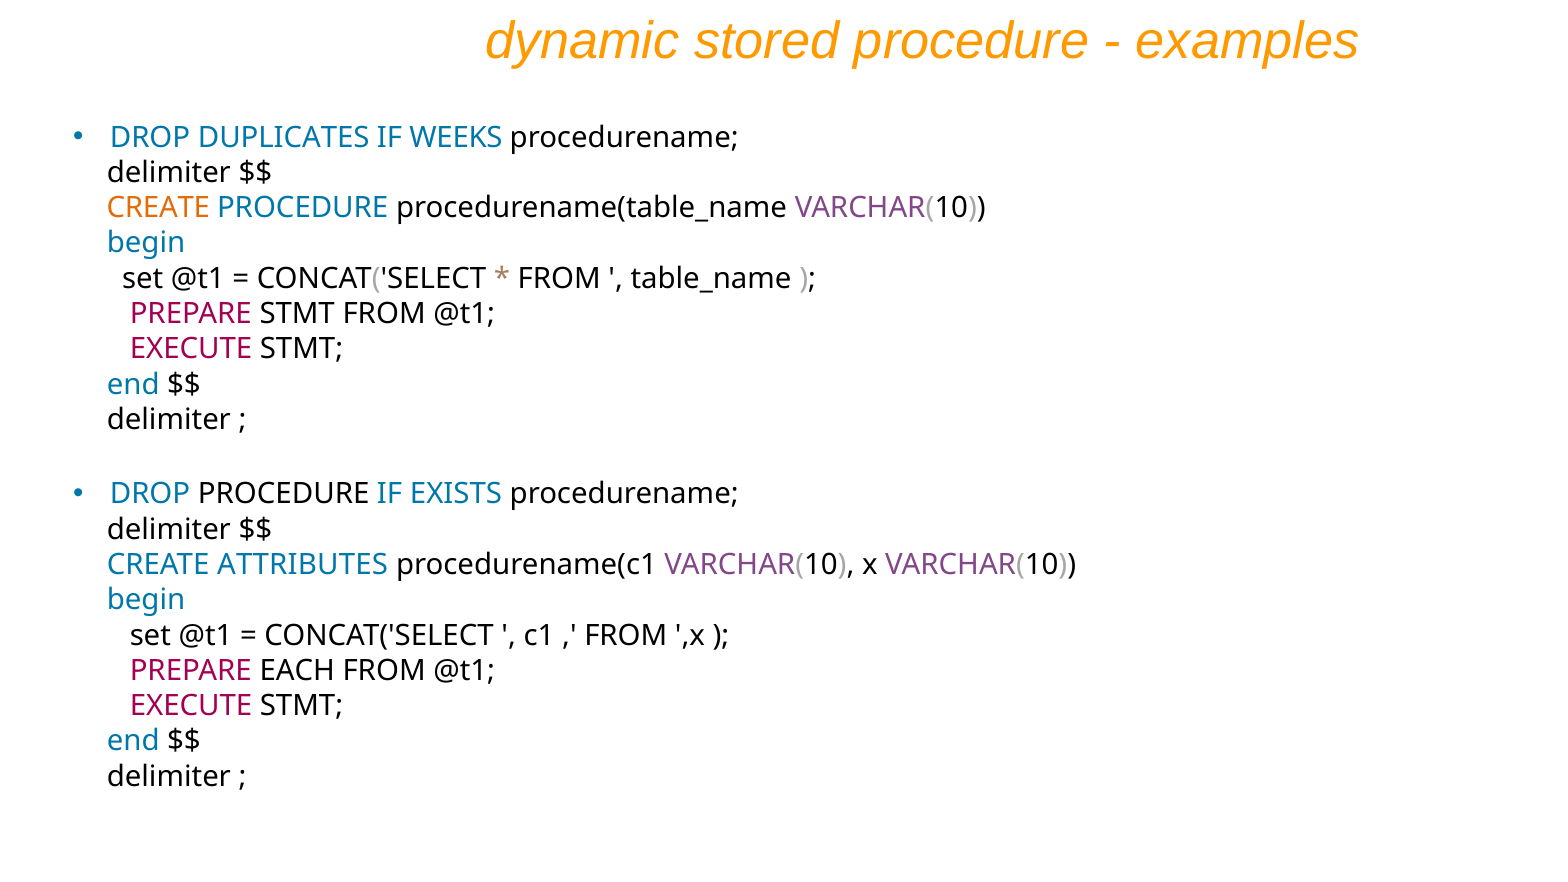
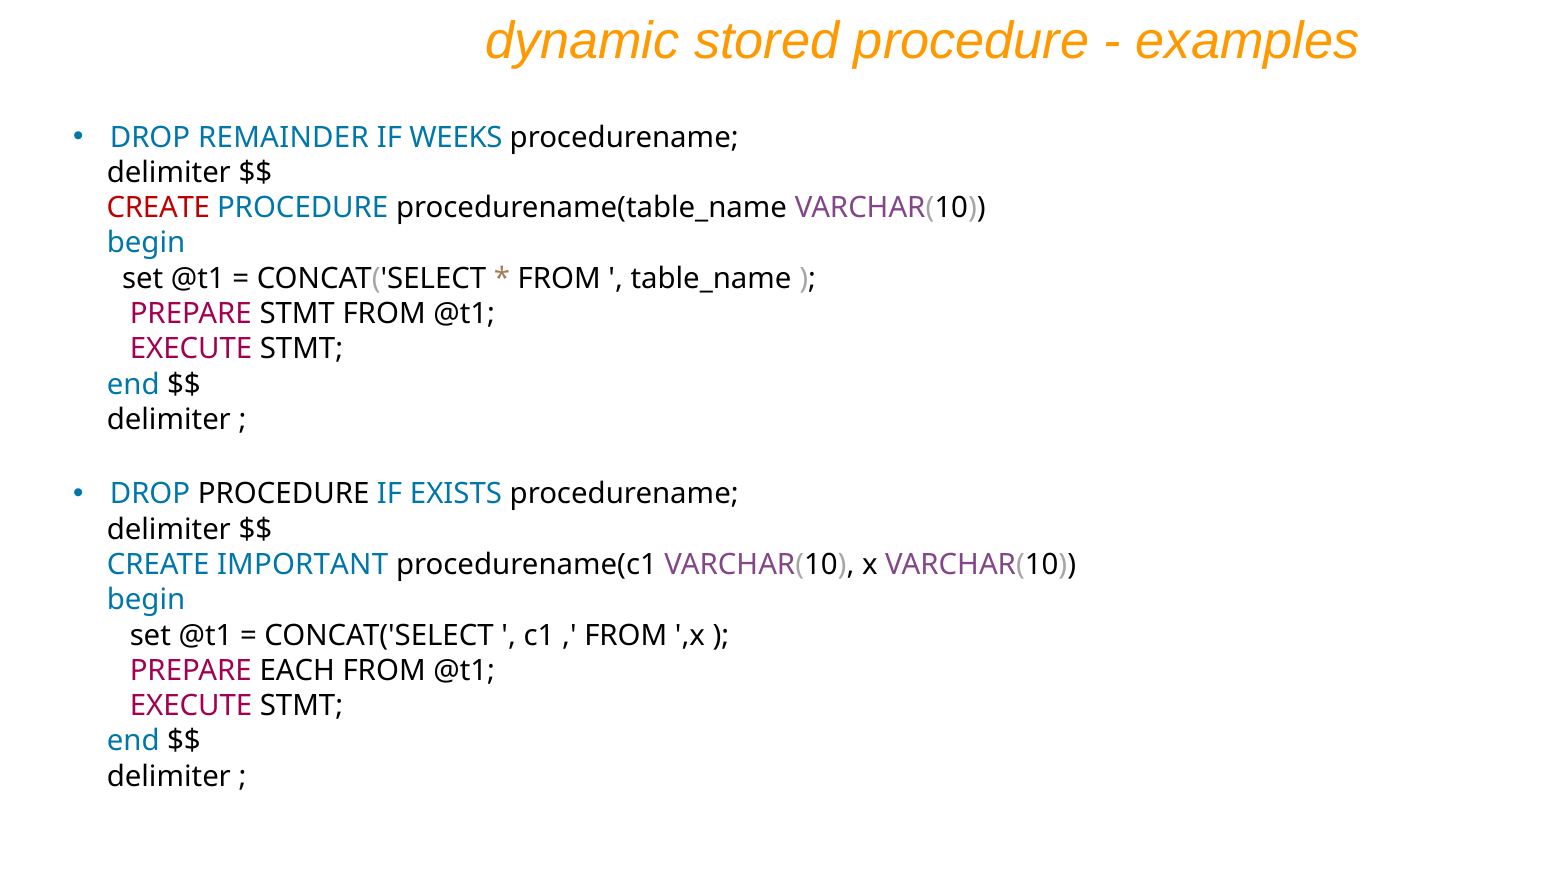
DUPLICATES: DUPLICATES -> REMAINDER (283, 137)
CREATE colour: orange -> red (158, 208)
ATTRIBUTES: ATTRIBUTES -> IMPORTANT (303, 565)
